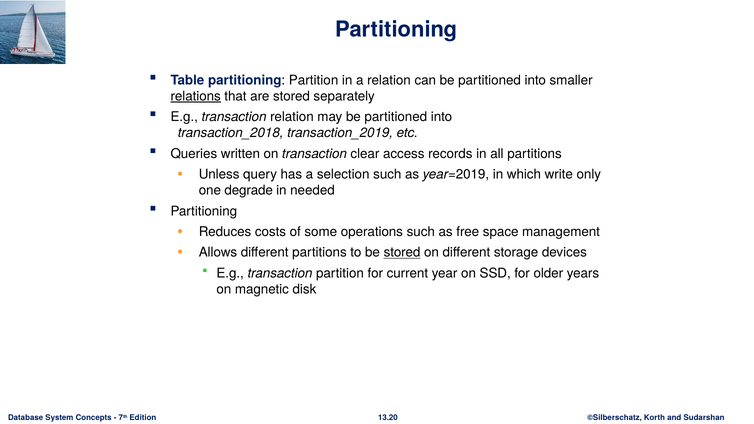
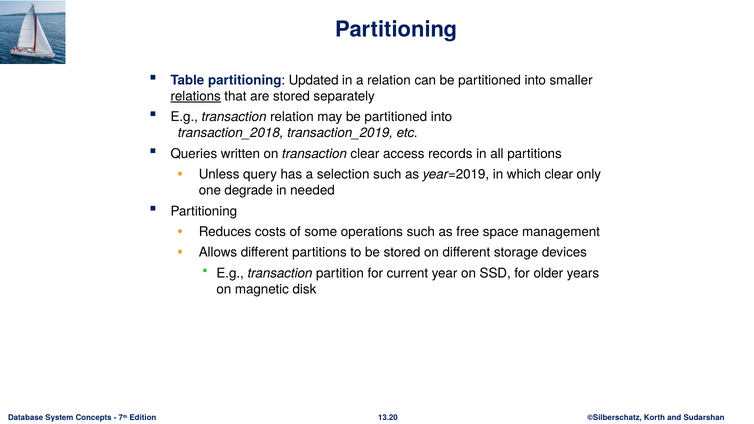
partitioning Partition: Partition -> Updated (314, 80)
which write: write -> clear (559, 174)
stored underline: present -> none (402, 253)
